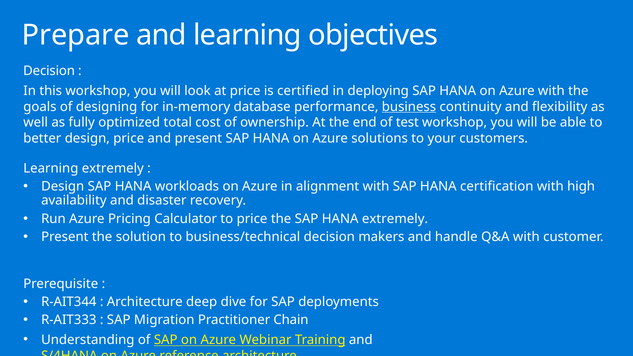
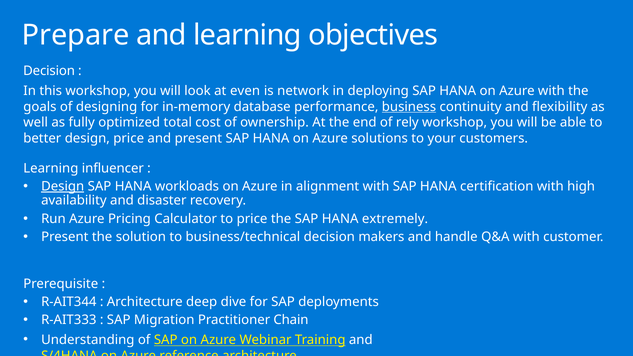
at price: price -> even (245, 91)
certified: certified -> network (303, 91)
test: test -> rely (407, 122)
Learning extremely: extremely -> influencer (113, 168)
Design underline: none -> present (63, 186)
